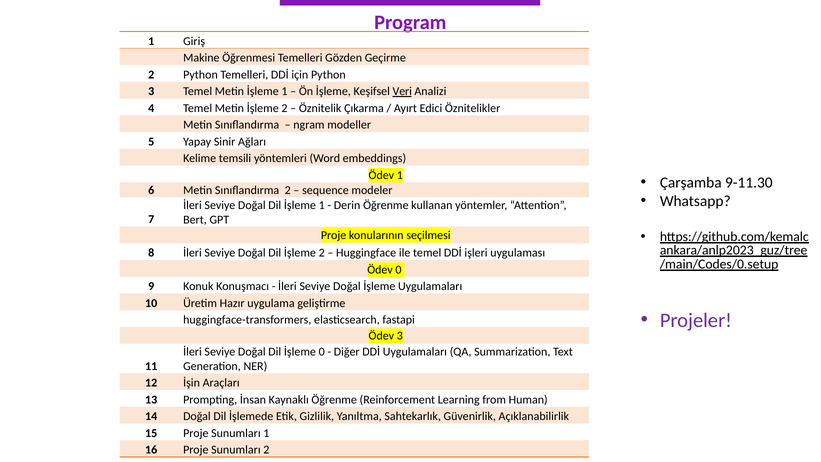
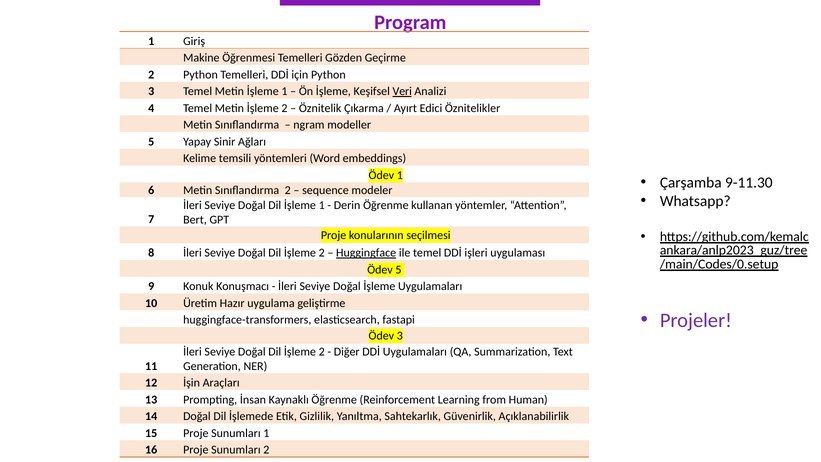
Huggingface underline: none -> present (366, 253)
Ödev 0: 0 -> 5 (398, 270)
0: 0 -> 2 (322, 352)
